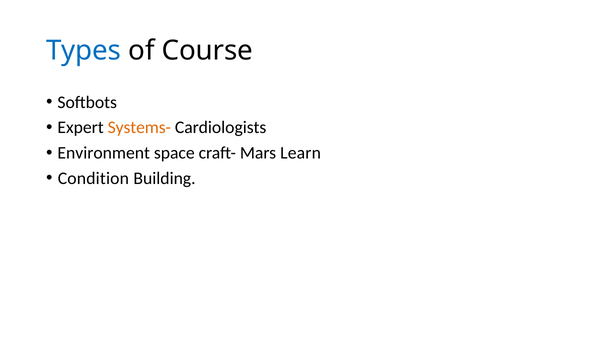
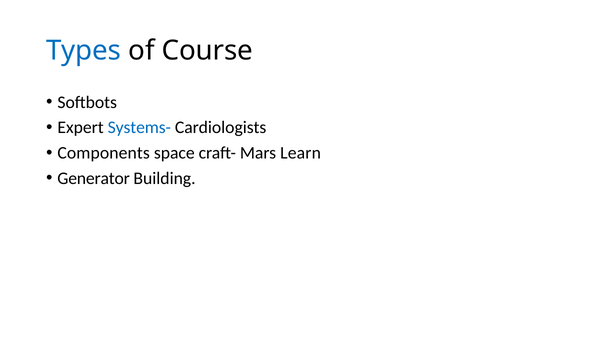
Systems- colour: orange -> blue (139, 128)
Environment: Environment -> Components (104, 153)
Condition: Condition -> Generator (94, 178)
